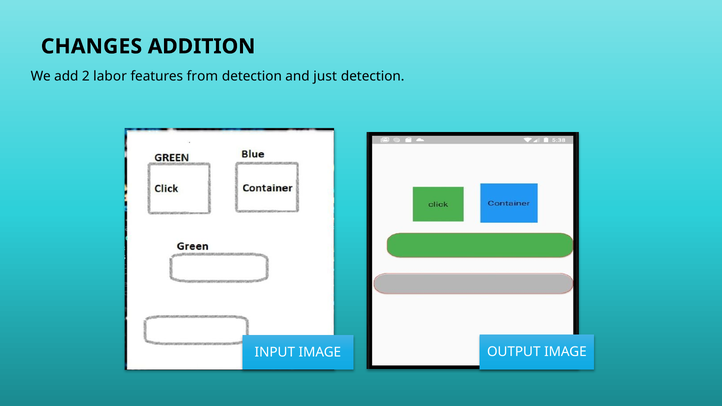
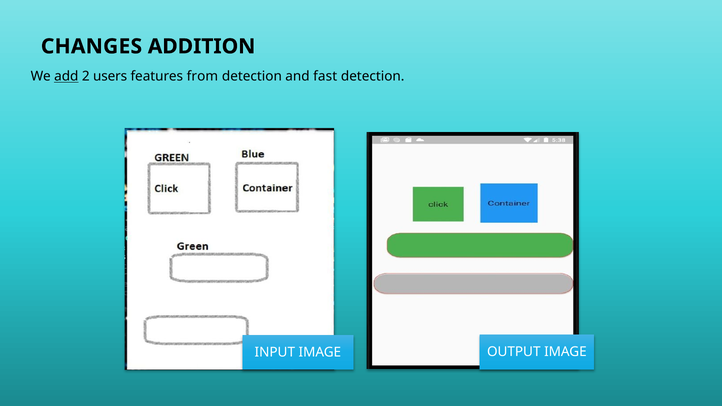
add underline: none -> present (66, 76)
labor: labor -> users (110, 76)
just: just -> fast (325, 76)
